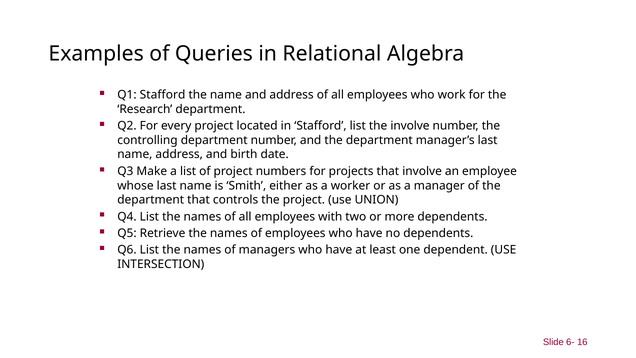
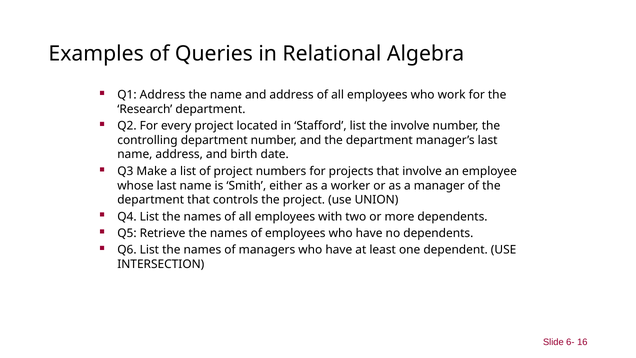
Q1 Stafford: Stafford -> Address (163, 95)
